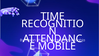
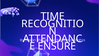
MOBILE: MOBILE -> ENSURE (57, 46)
